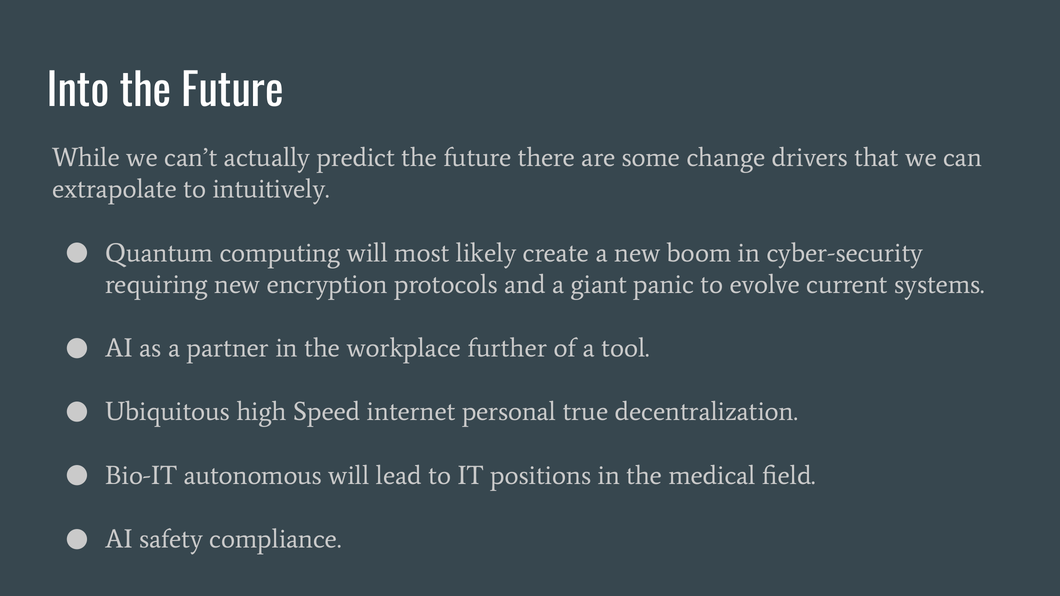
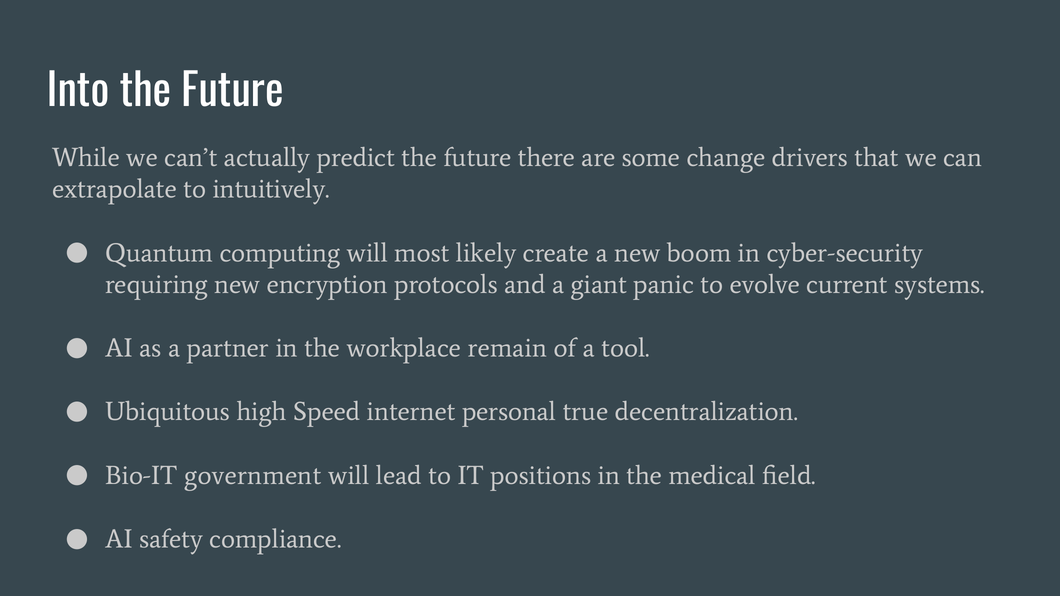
further: further -> remain (507, 348)
autonomous: autonomous -> government (253, 476)
